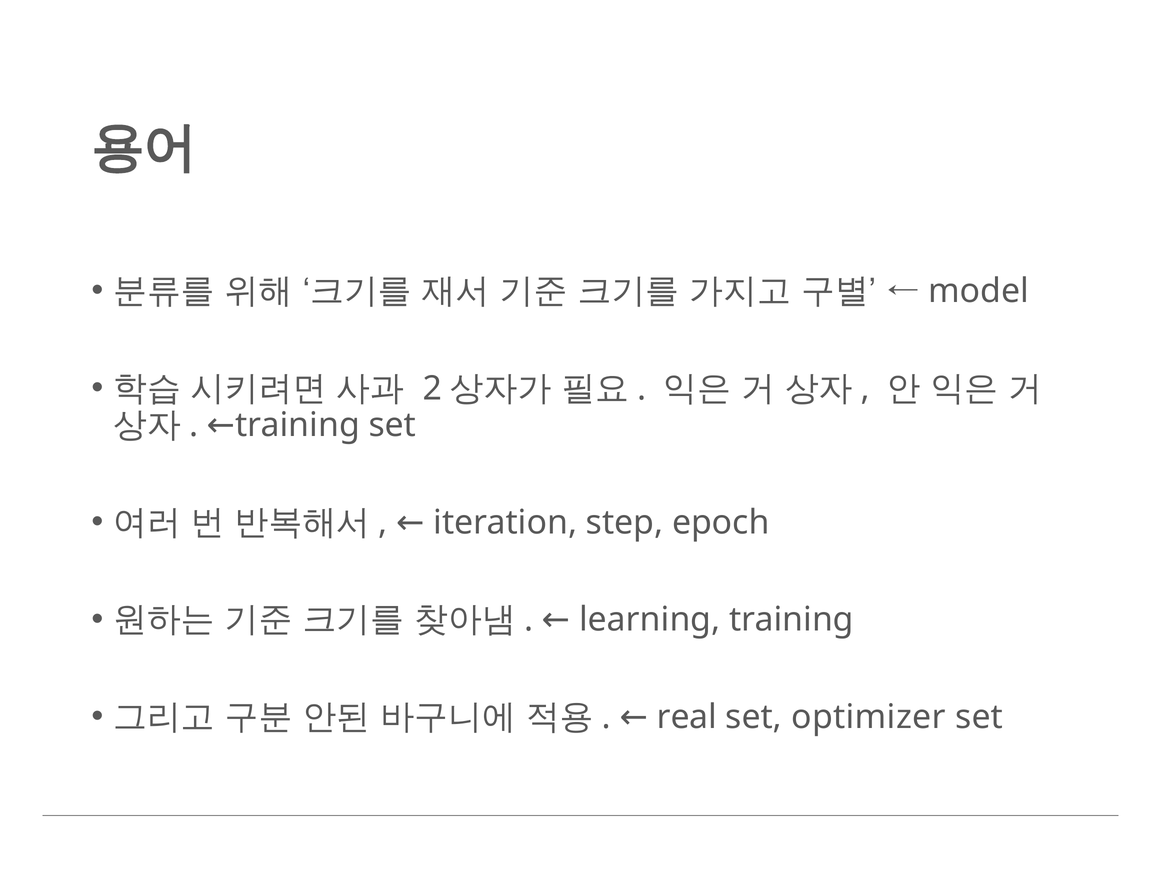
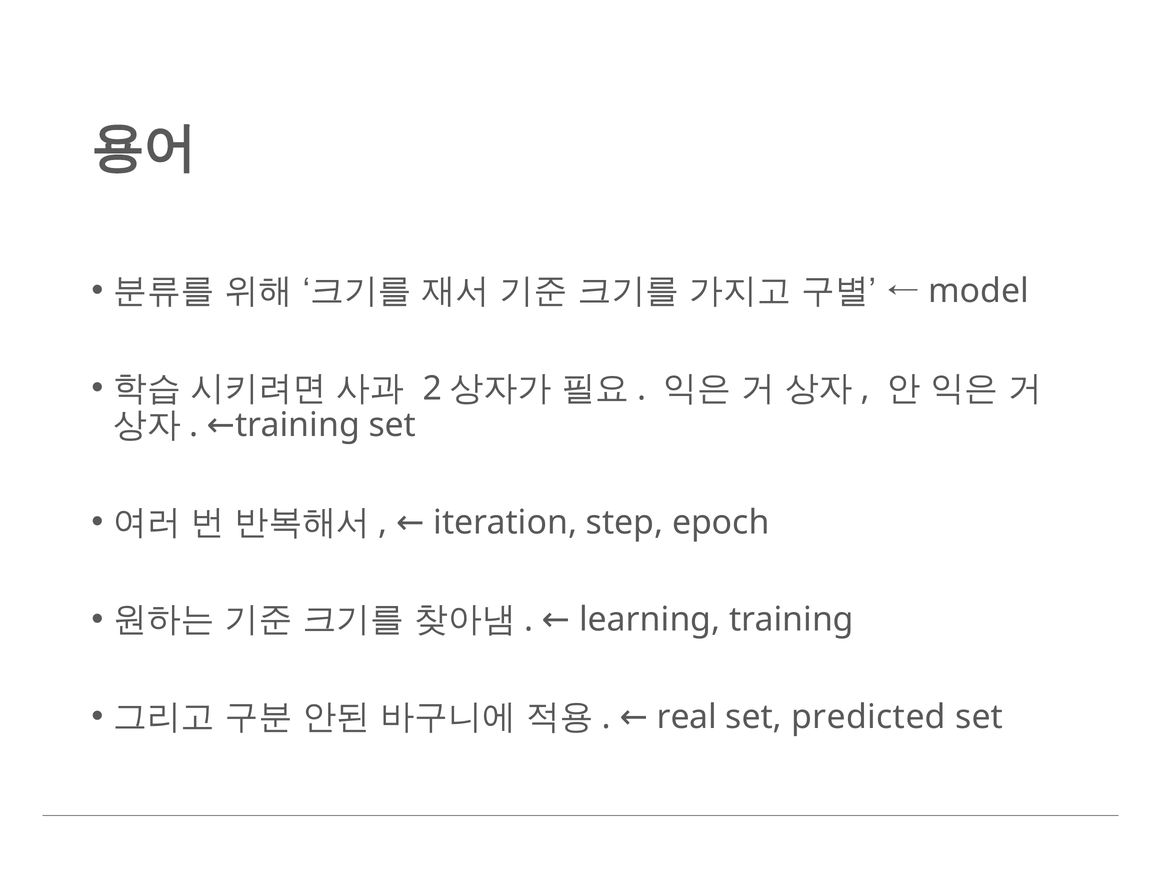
optimizer: optimizer -> predicted (868, 717)
